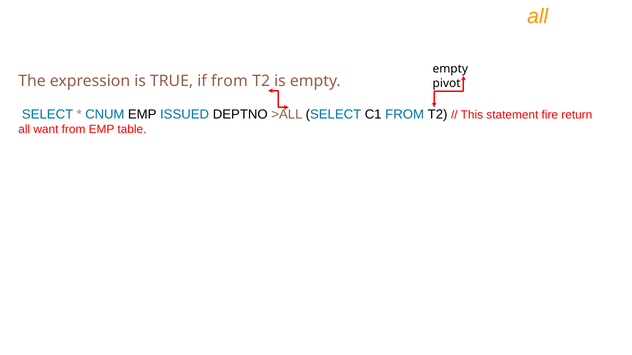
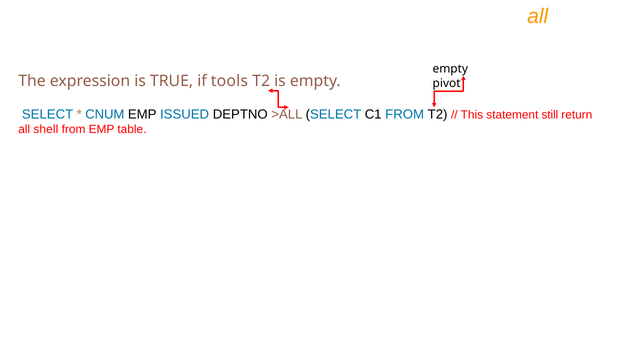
if from: from -> tools (229, 81)
fire: fire -> still (550, 115)
want: want -> shell (46, 129)
